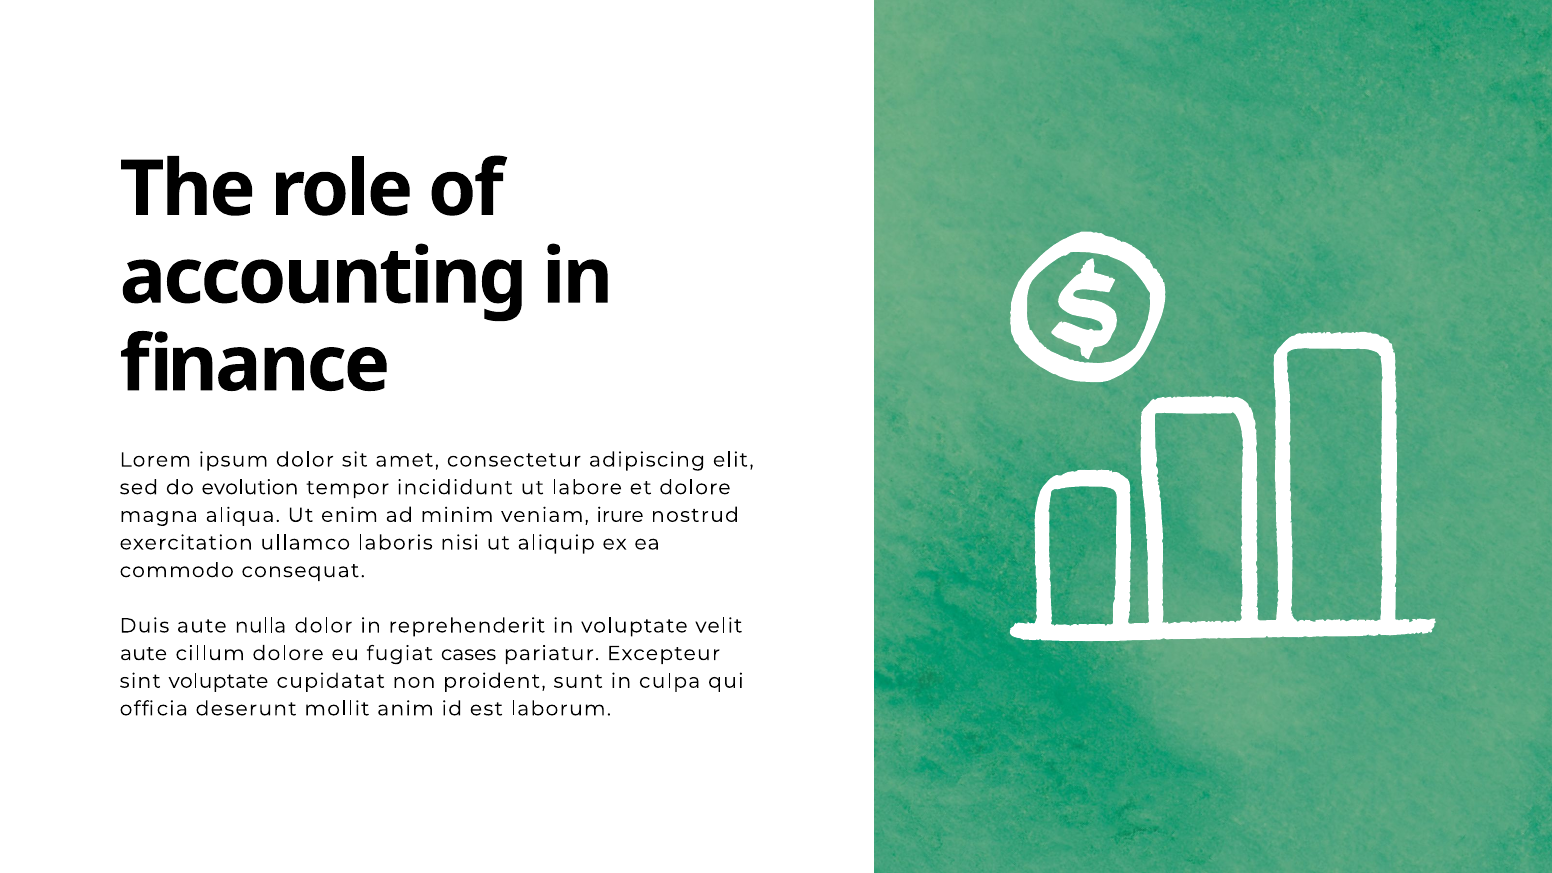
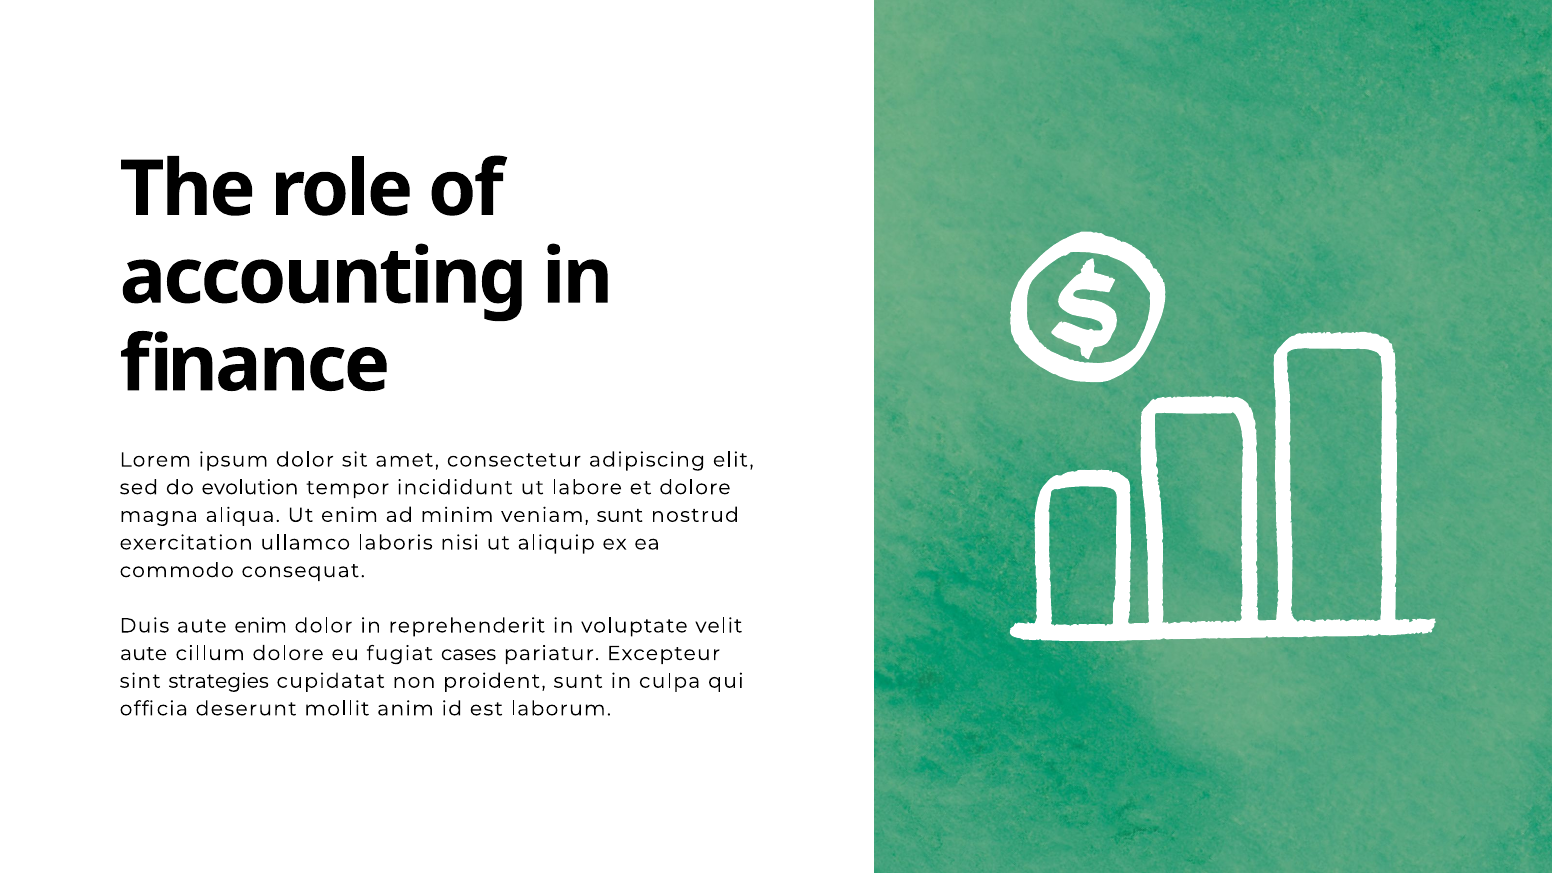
veniam irure: irure -> sunt (620, 515)
aute nulla: nulla -> enim (261, 626)
sint voluptate: voluptate -> strategies (219, 681)
